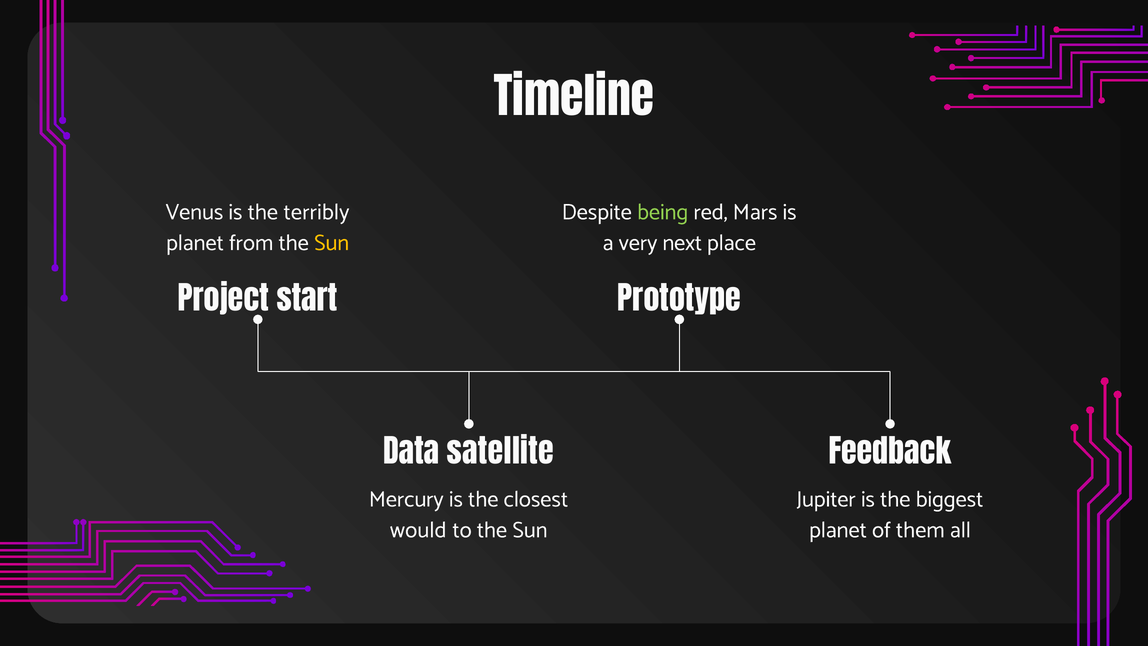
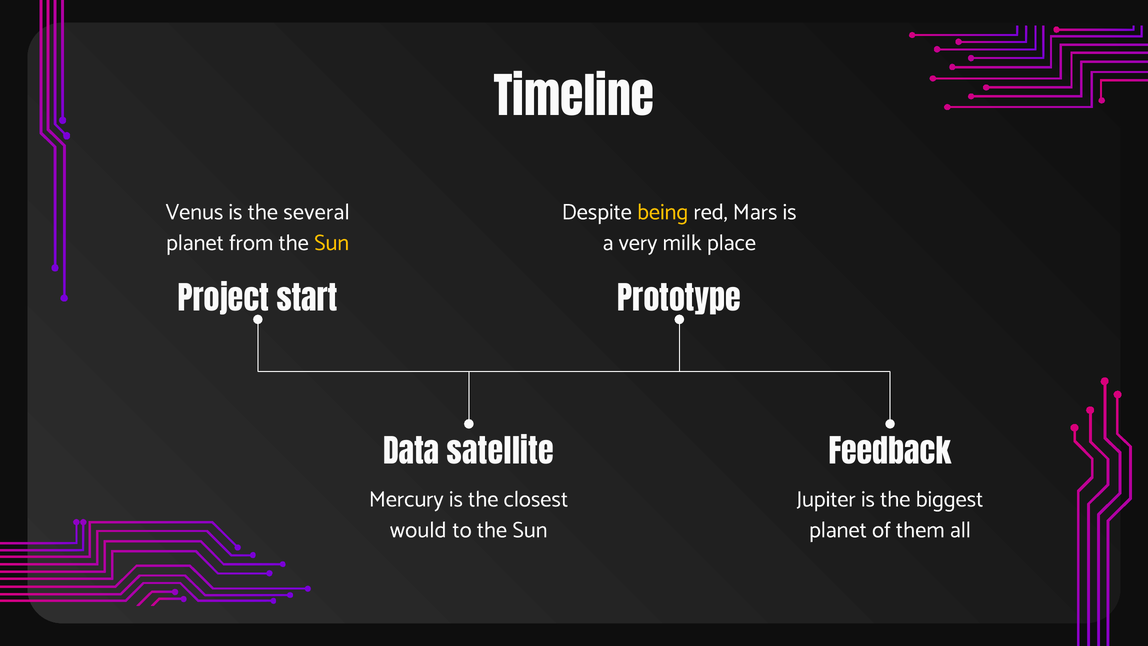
terribly: terribly -> several (316, 212)
being colour: light green -> yellow (663, 212)
next: next -> milk (682, 243)
